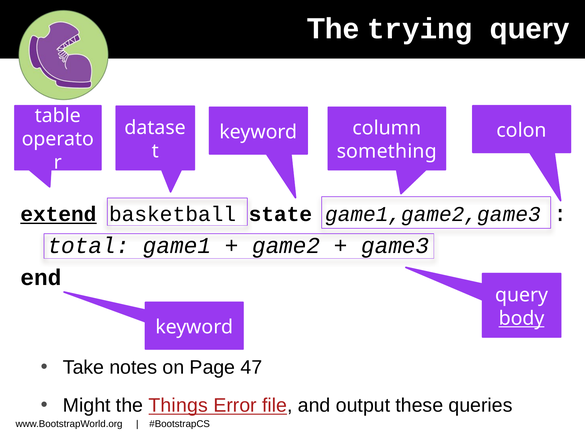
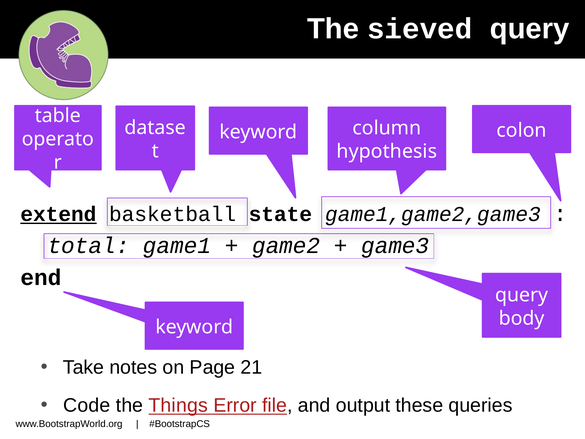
trying: trying -> sieved (420, 29)
something: something -> hypothesis (387, 151)
body underline: present -> none (522, 318)
47: 47 -> 21 (251, 367)
Might: Might -> Code (87, 405)
